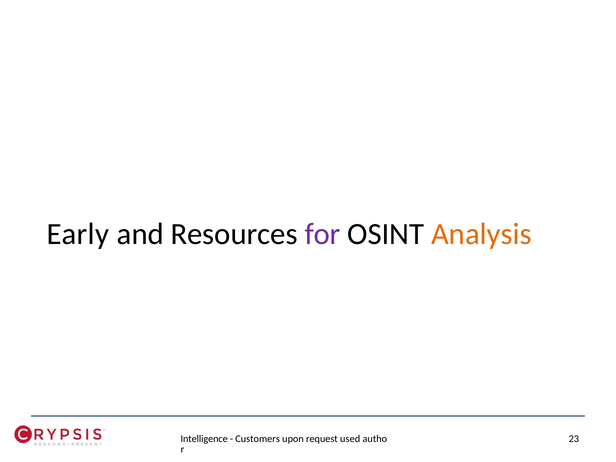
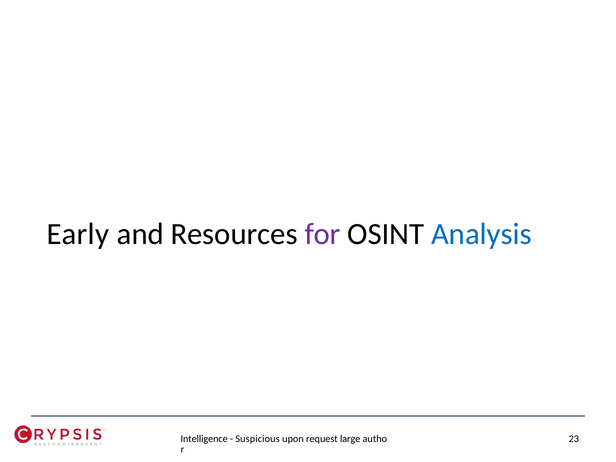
Analysis colour: orange -> blue (481, 234)
Customers: Customers -> Suspicious (258, 439)
used: used -> large (350, 439)
